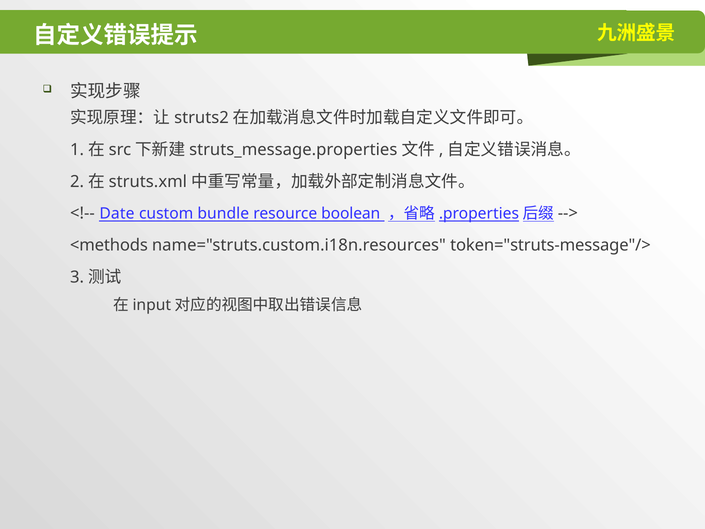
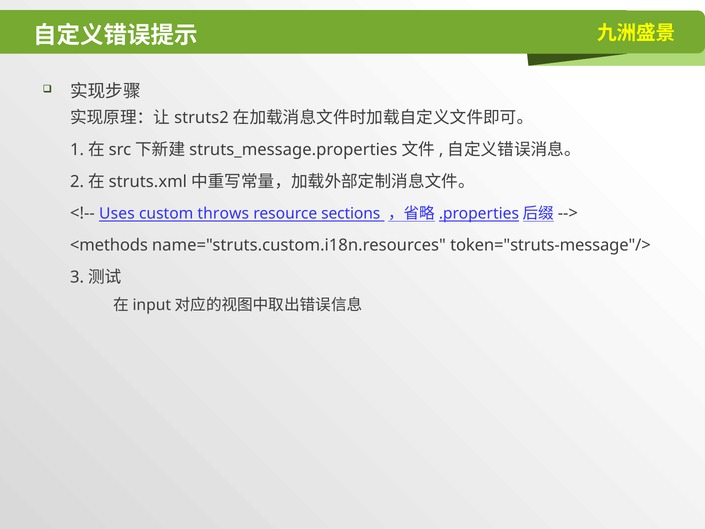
Date: Date -> Uses (117, 214)
bundle: bundle -> throws (223, 214)
boolean: boolean -> sections (351, 214)
